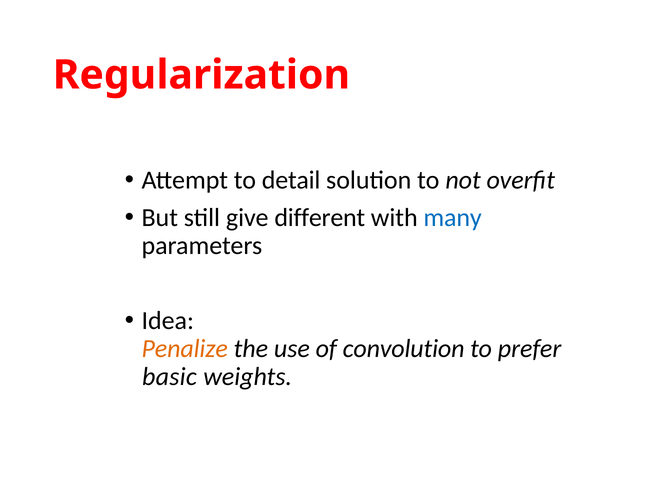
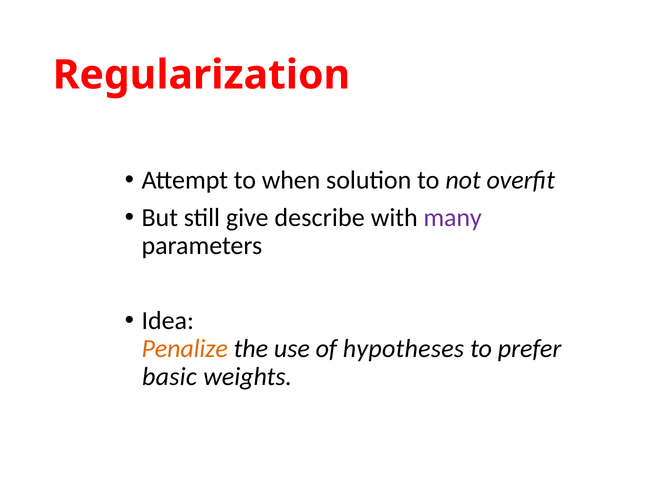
detail: detail -> when (291, 180)
different: different -> describe (320, 218)
many colour: blue -> purple (453, 218)
convolution: convolution -> hypotheses (403, 349)
